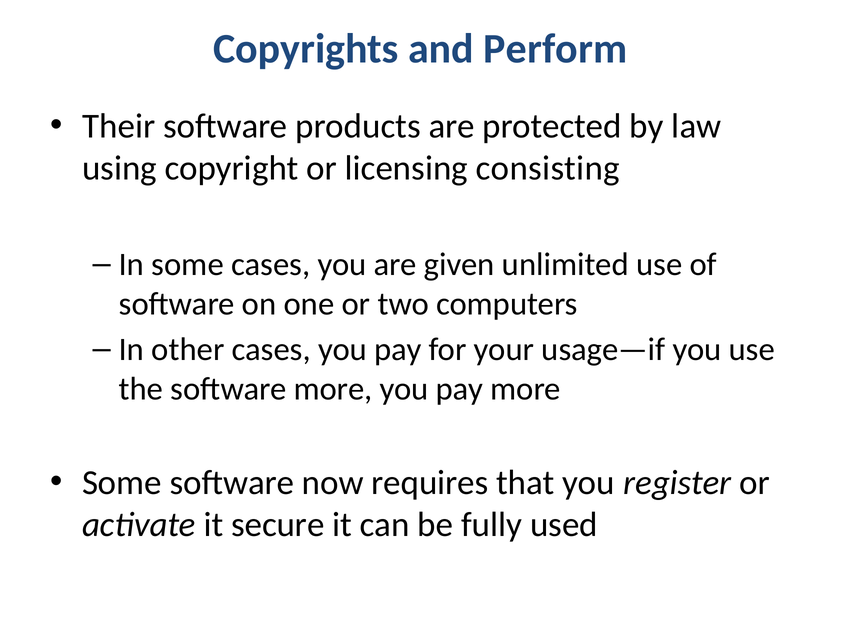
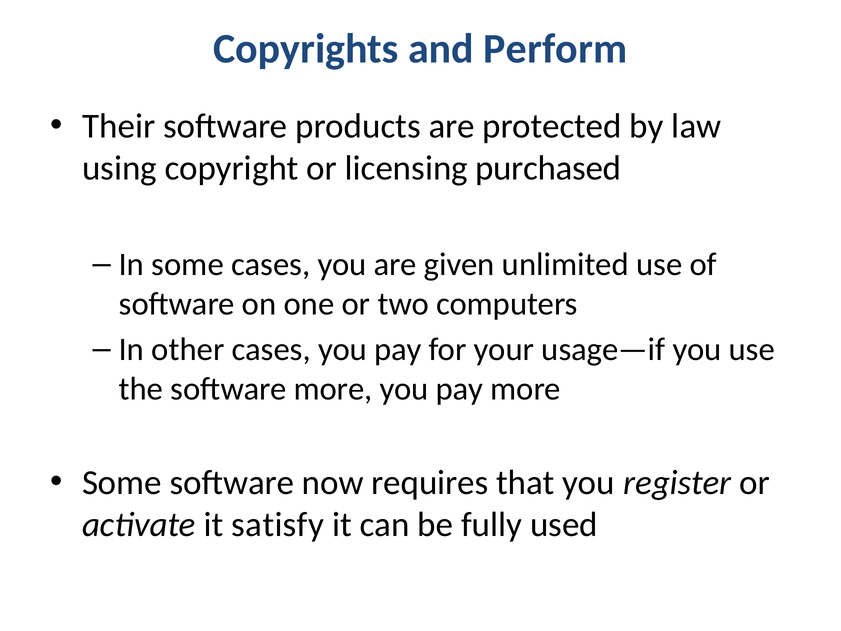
consisting: consisting -> purchased (548, 168)
secure: secure -> satisfy (278, 524)
